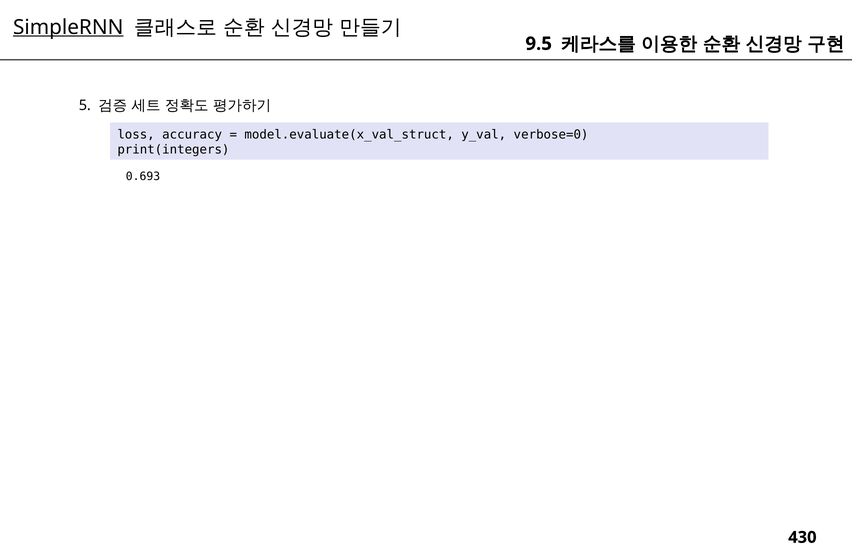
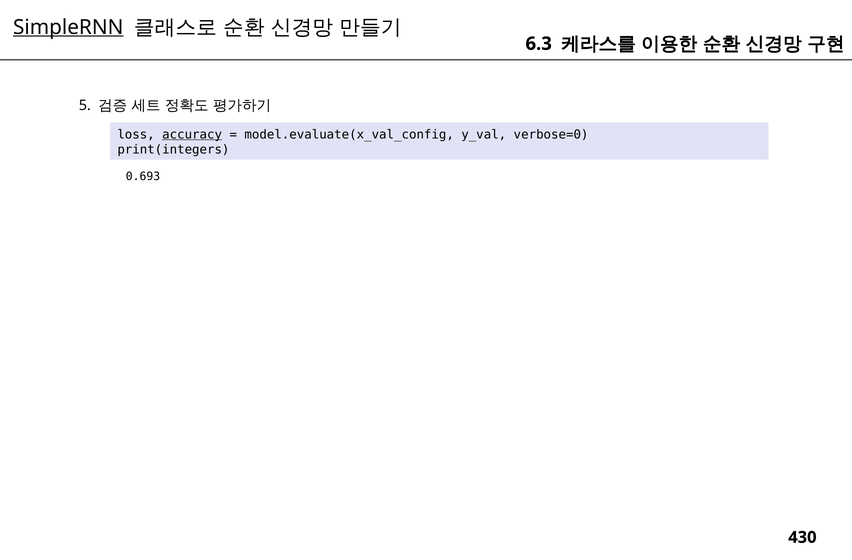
9.5: 9.5 -> 6.3 (539, 44)
accuracy underline: none -> present (192, 134)
model.evaluate(x_val_struct: model.evaluate(x_val_struct -> model.evaluate(x_val_config (349, 134)
